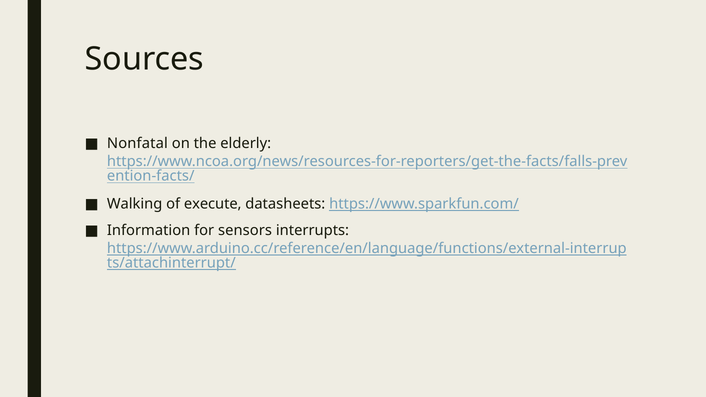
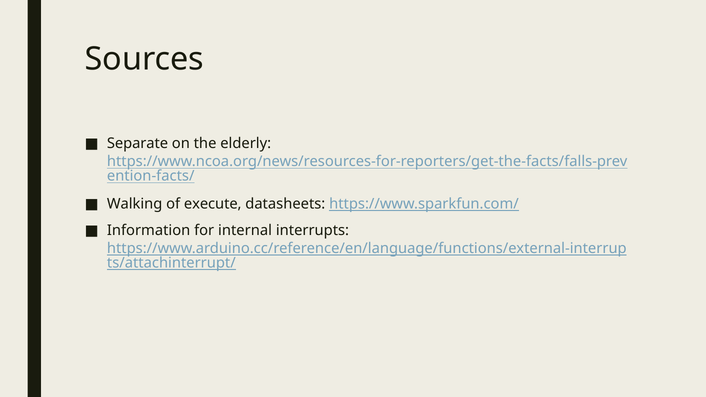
Nonfatal: Nonfatal -> Separate (138, 143)
sensors: sensors -> internal (245, 230)
